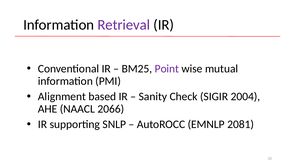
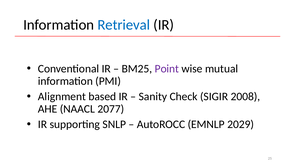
Retrieval colour: purple -> blue (124, 25)
2004: 2004 -> 2008 (245, 96)
2066: 2066 -> 2077 (111, 109)
2081: 2081 -> 2029 (241, 124)
